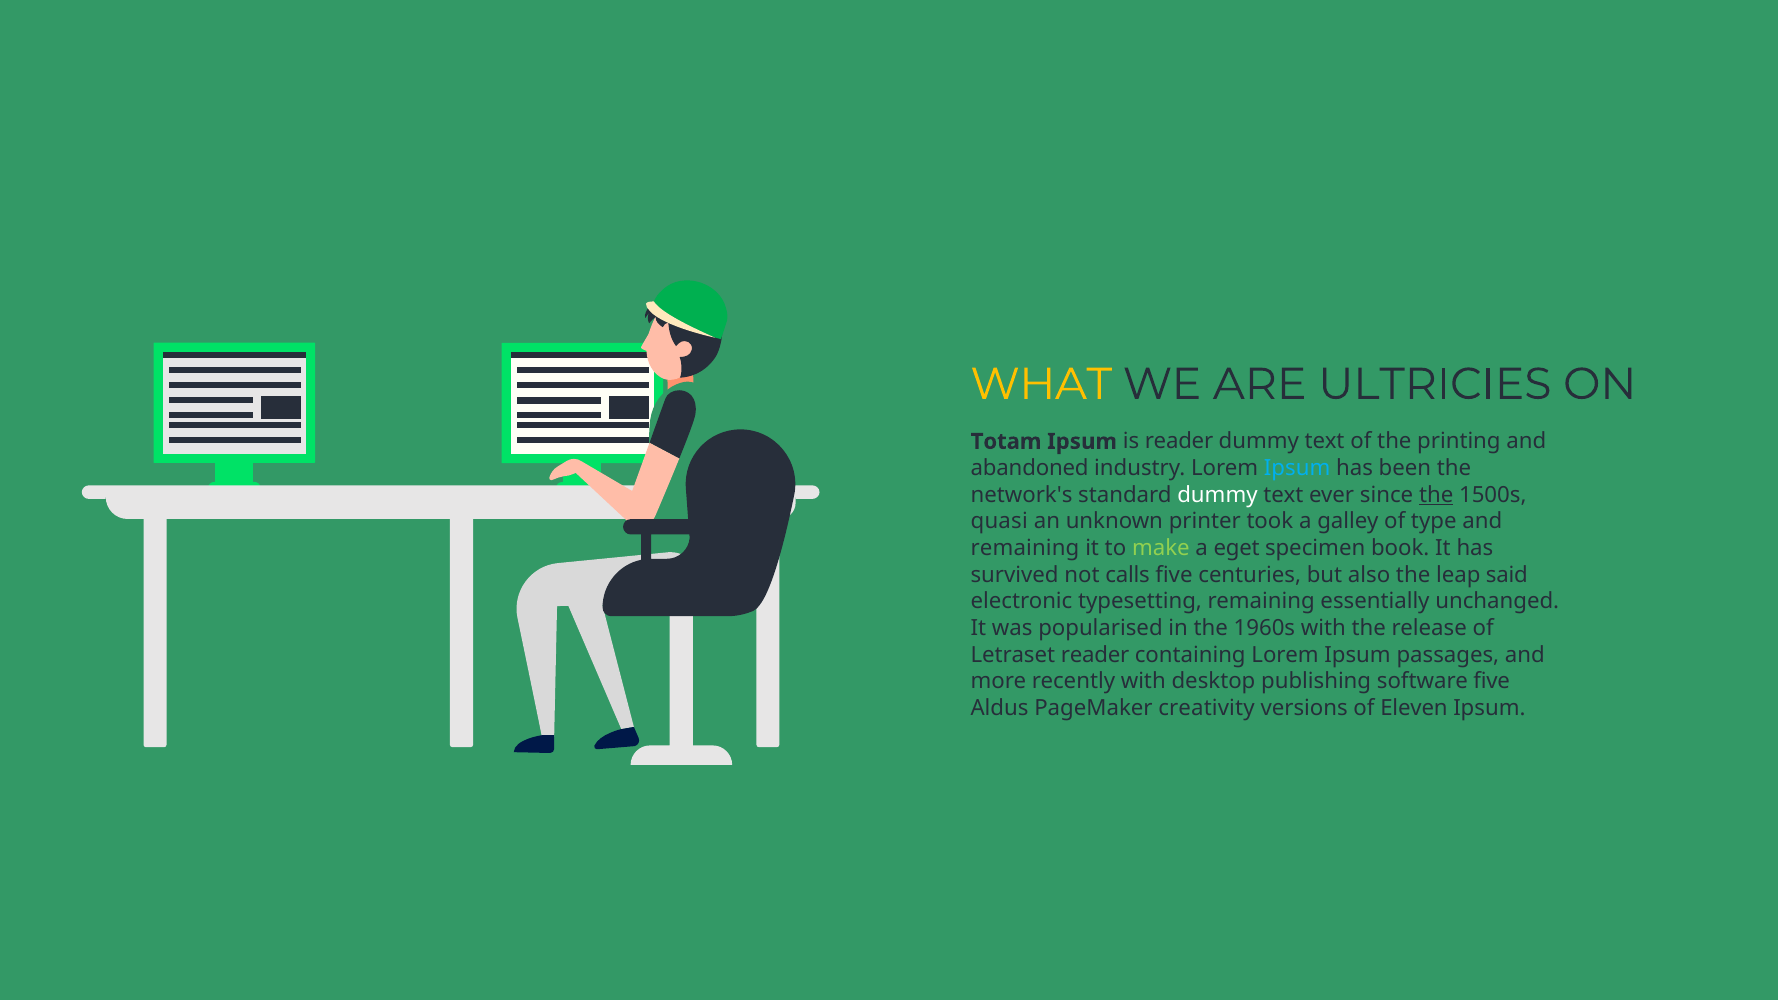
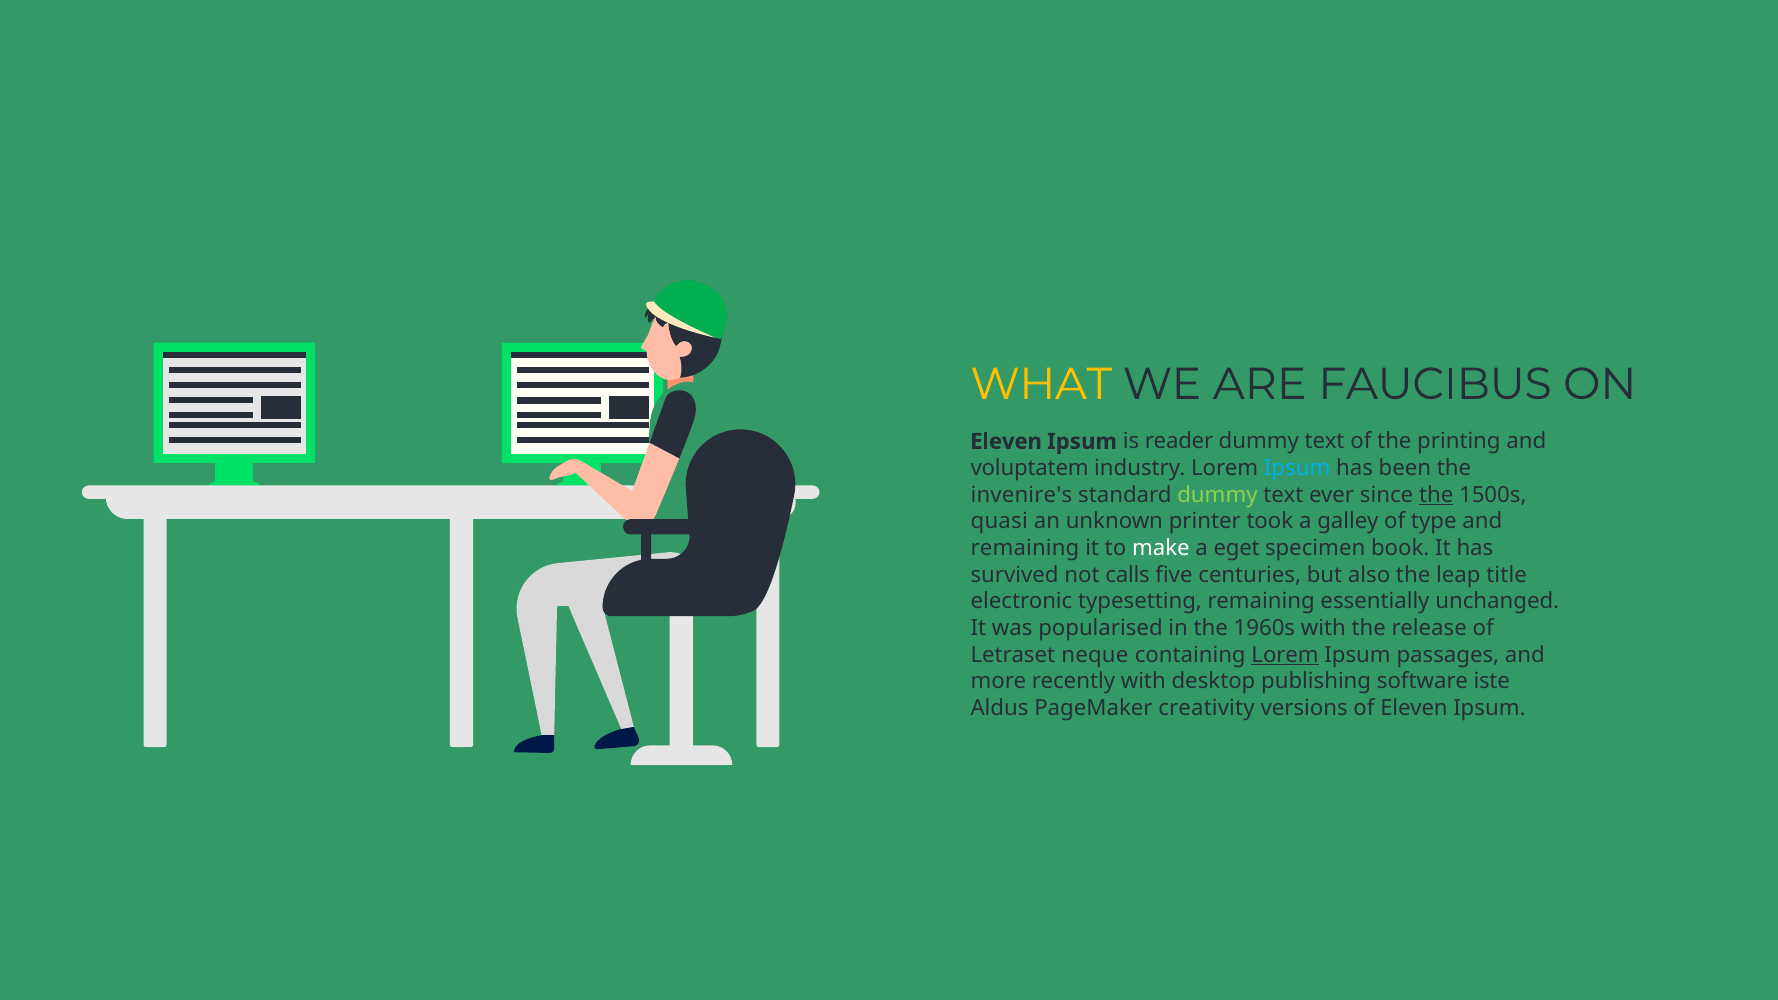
ULTRICIES: ULTRICIES -> FAUCIBUS (1435, 384)
Totam: Totam -> Eleven (1006, 442)
abandoned: abandoned -> voluptatem (1030, 468)
network's: network's -> invenire's (1021, 495)
dummy colour: white -> light green (1217, 495)
make colour: light green -> white (1161, 548)
said: said -> title (1507, 575)
Letraset reader: reader -> neque (1095, 655)
Lorem underline: none -> present (1285, 655)
software five: five -> iste (1492, 682)
